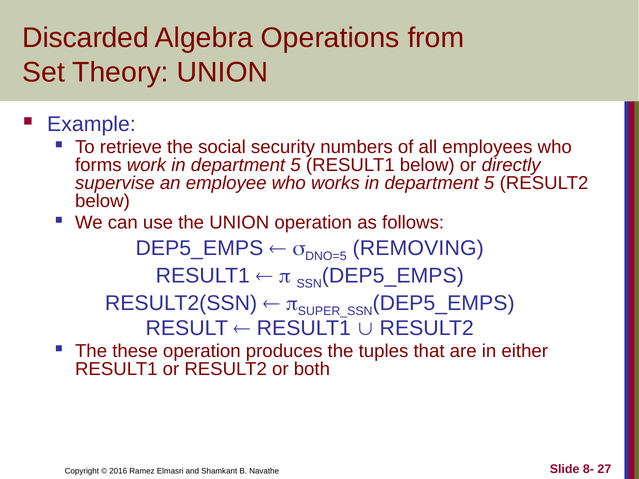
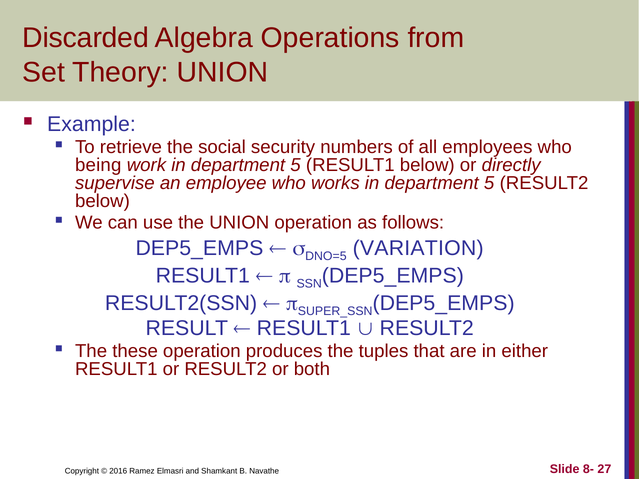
forms: forms -> being (98, 165)
REMOVING: REMOVING -> VARIATION (418, 248)
